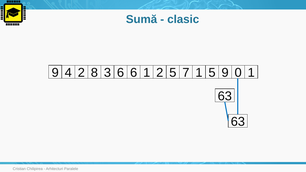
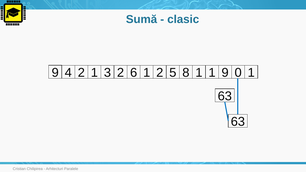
2 8: 8 -> 1 (94, 73)
3 6: 6 -> 2 (121, 73)
7: 7 -> 8 (186, 73)
1 5: 5 -> 1 (212, 73)
